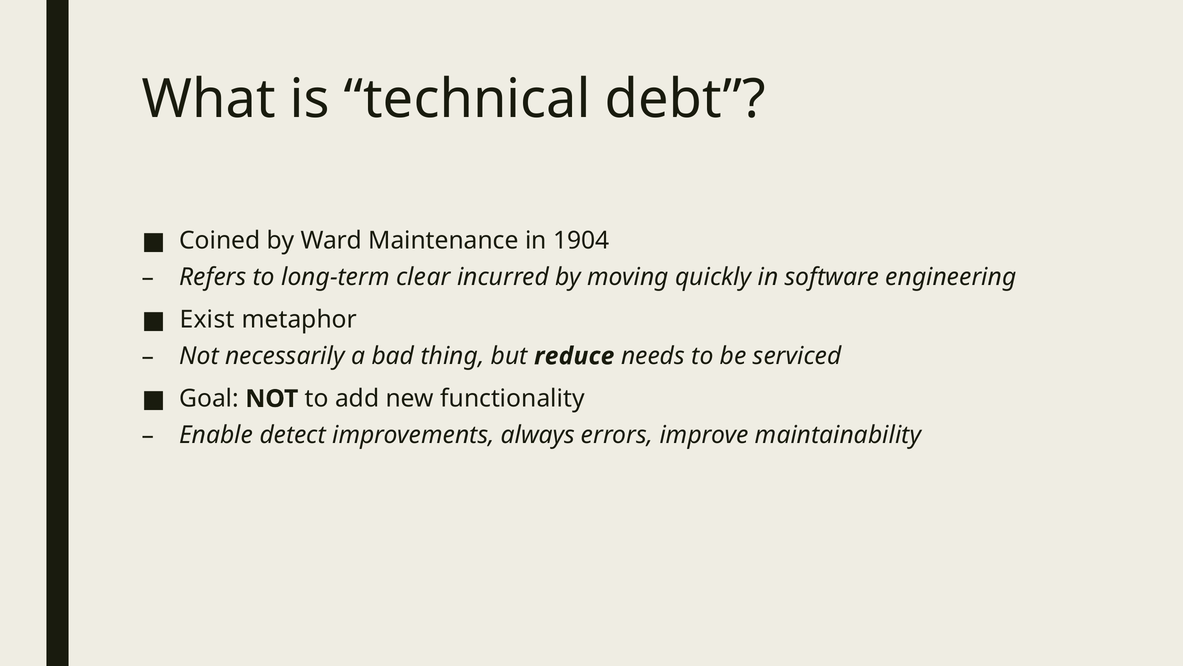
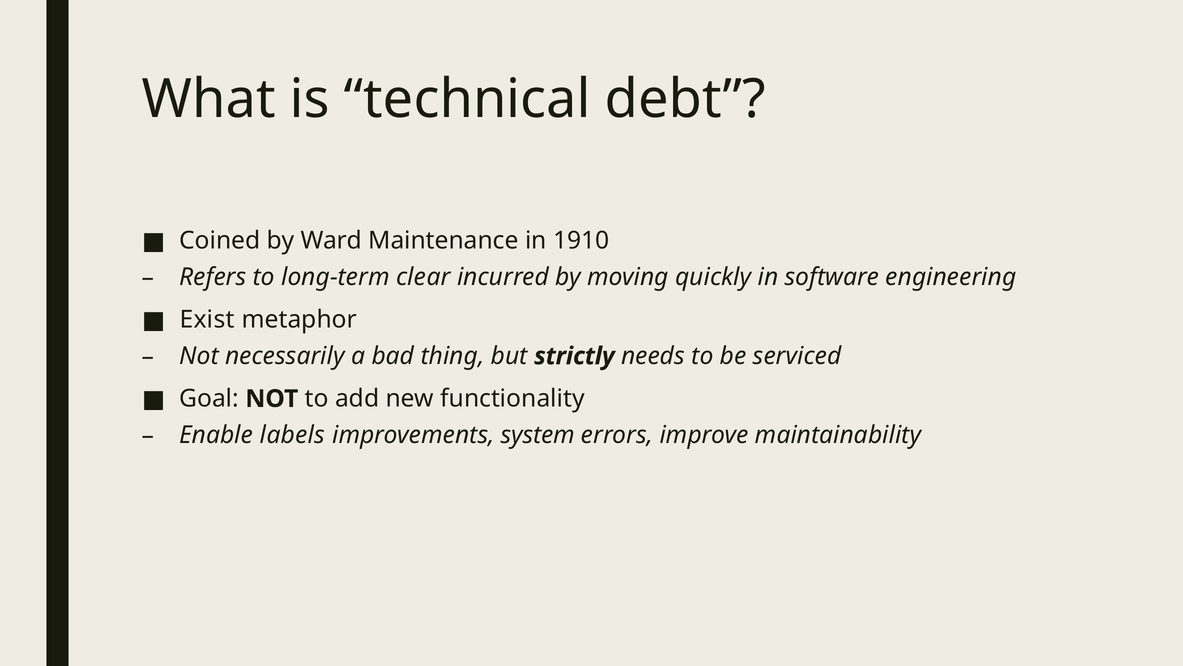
1904: 1904 -> 1910 (581, 240)
reduce: reduce -> strictly (574, 356)
detect: detect -> labels (293, 435)
always: always -> system (538, 435)
